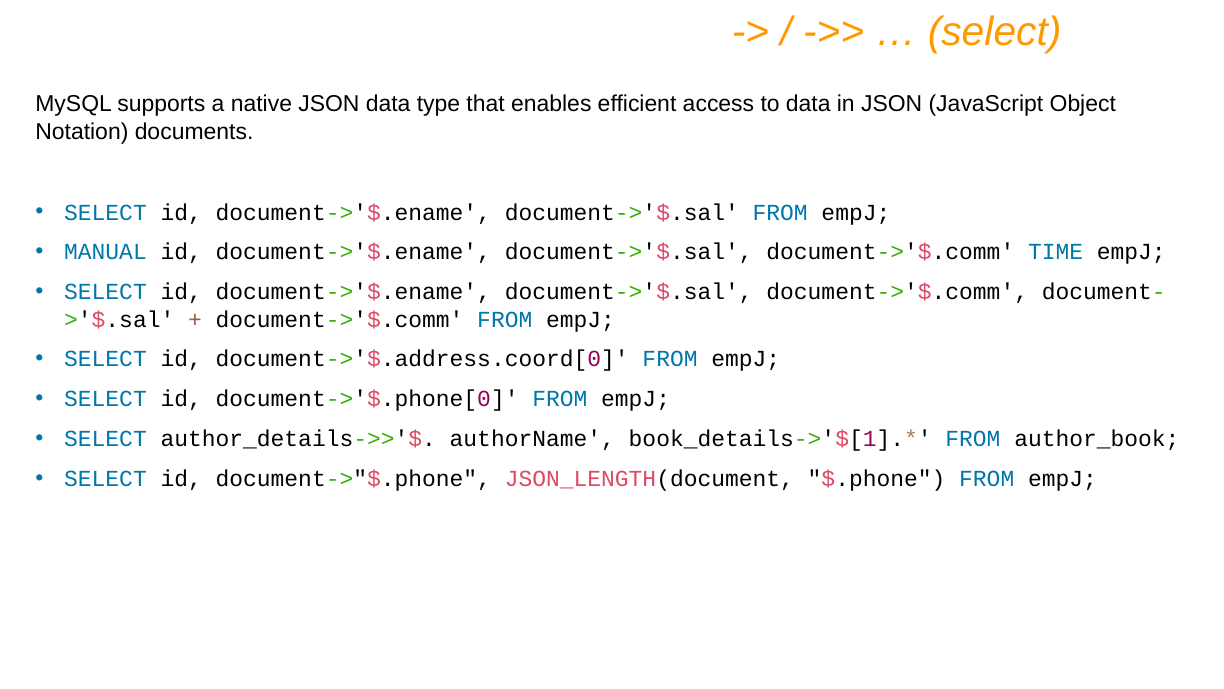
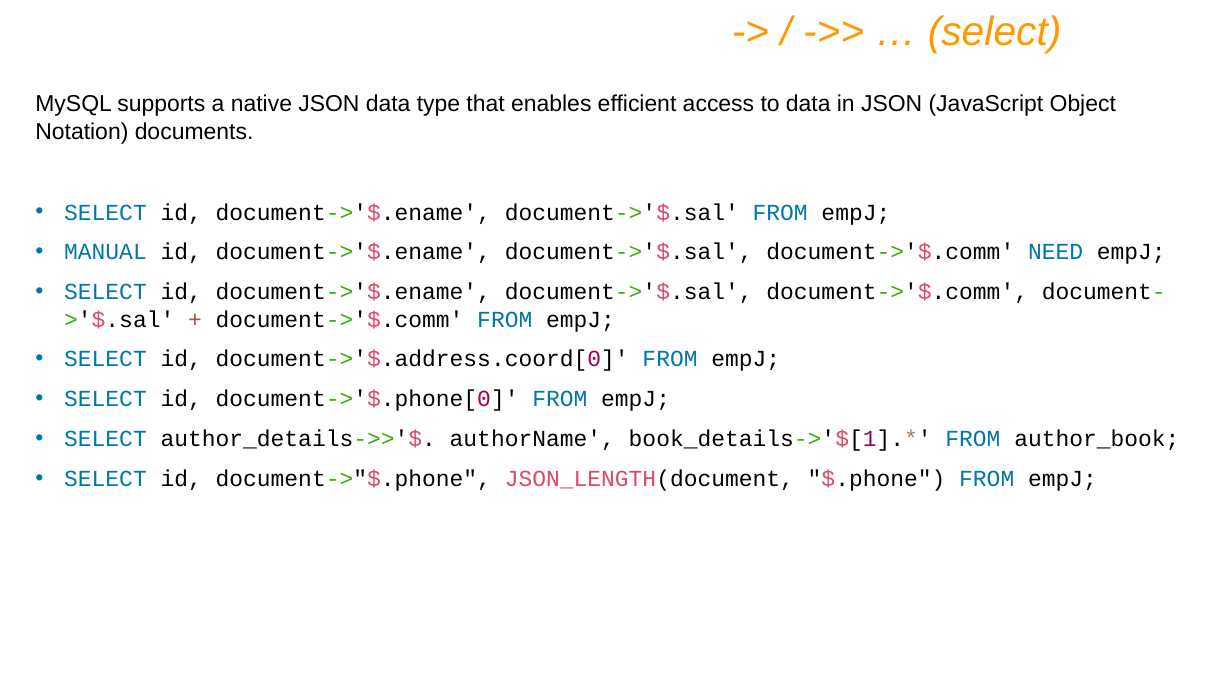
TIME: TIME -> NEED (1056, 252)
